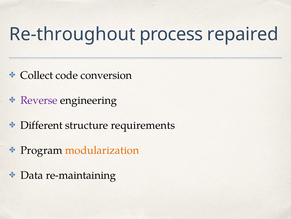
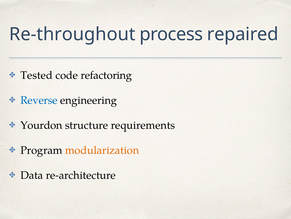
Collect: Collect -> Tested (37, 75)
conversion: conversion -> refactoring (106, 75)
Reverse colour: purple -> blue (39, 100)
Different: Different -> Yourdon (41, 125)
re-maintaining: re-maintaining -> re-architecture (81, 175)
